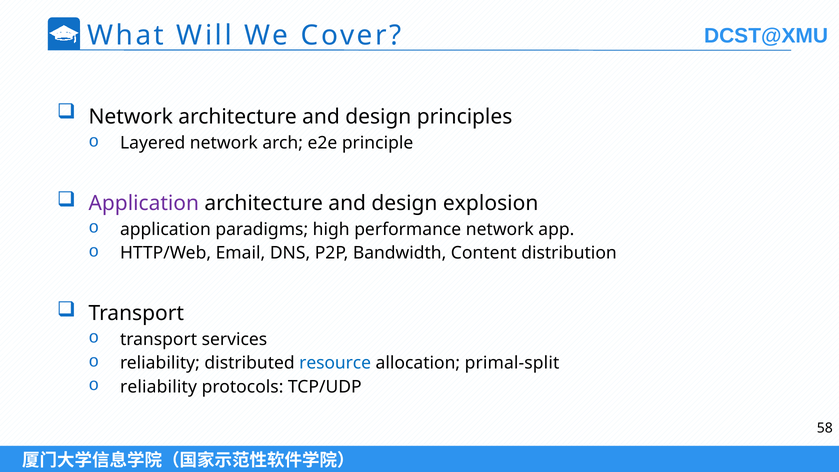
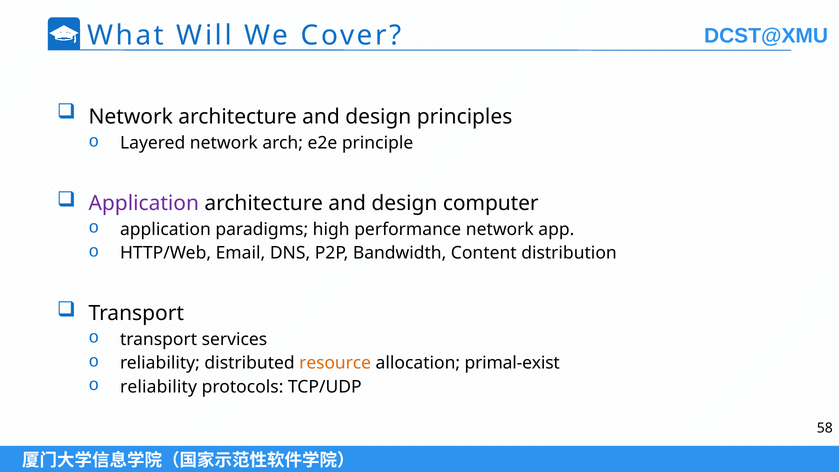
explosion: explosion -> computer (491, 203)
resource colour: blue -> orange (335, 363)
primal-split: primal-split -> primal-exist (512, 363)
